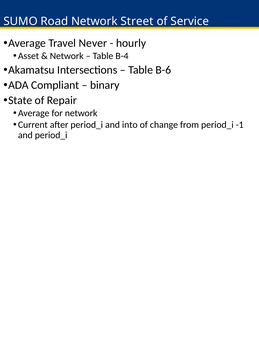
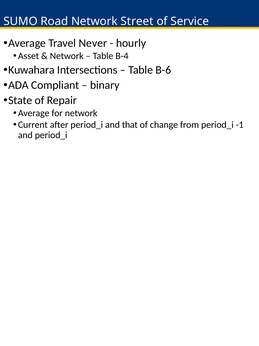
Akamatsu: Akamatsu -> Kuwahara (31, 70)
into: into -> that (130, 125)
